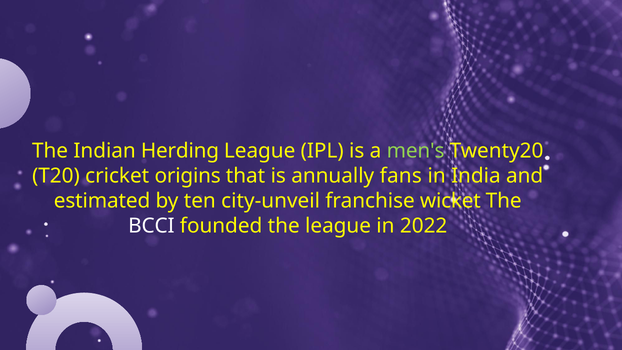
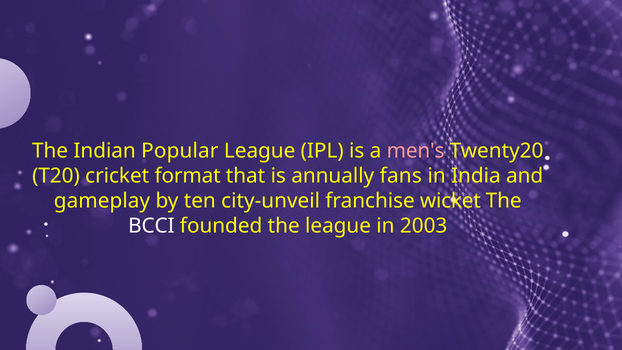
Herding: Herding -> Popular (180, 151)
men's colour: light green -> pink (416, 151)
origins: origins -> format (188, 176)
estimated: estimated -> gameplay (102, 201)
2022: 2022 -> 2003 (424, 226)
